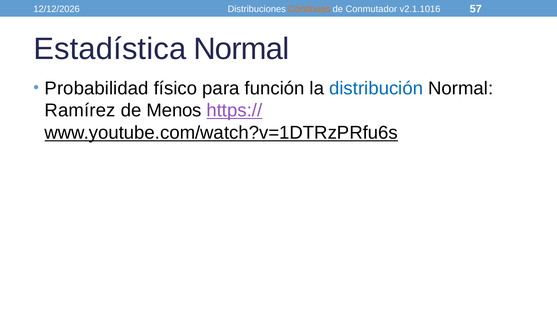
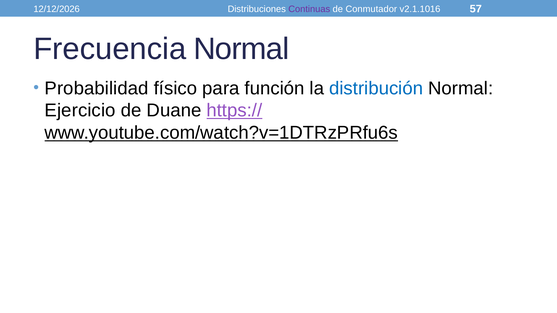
Continuas colour: orange -> purple (309, 9)
Estadística: Estadística -> Frecuencia (110, 49)
Ramírez: Ramírez -> Ejercicio (80, 111)
Menos: Menos -> Duane (174, 111)
